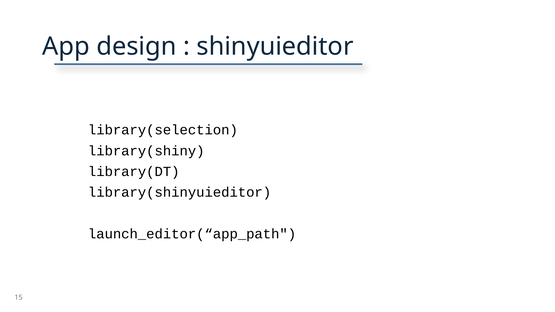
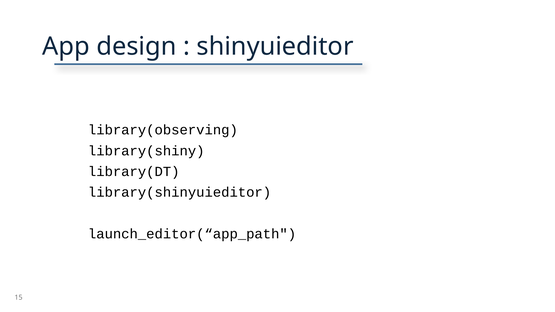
library(selection: library(selection -> library(observing (163, 130)
